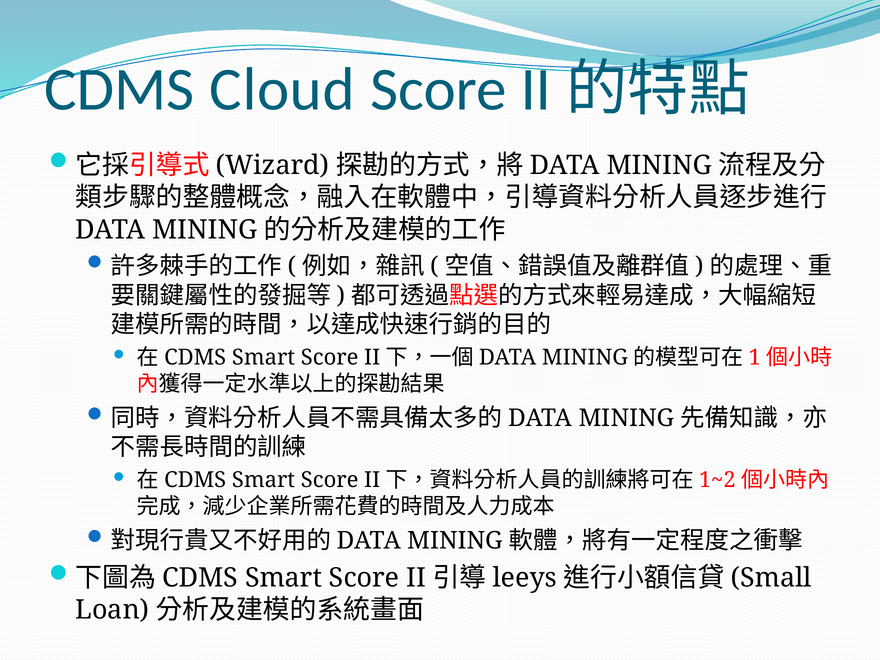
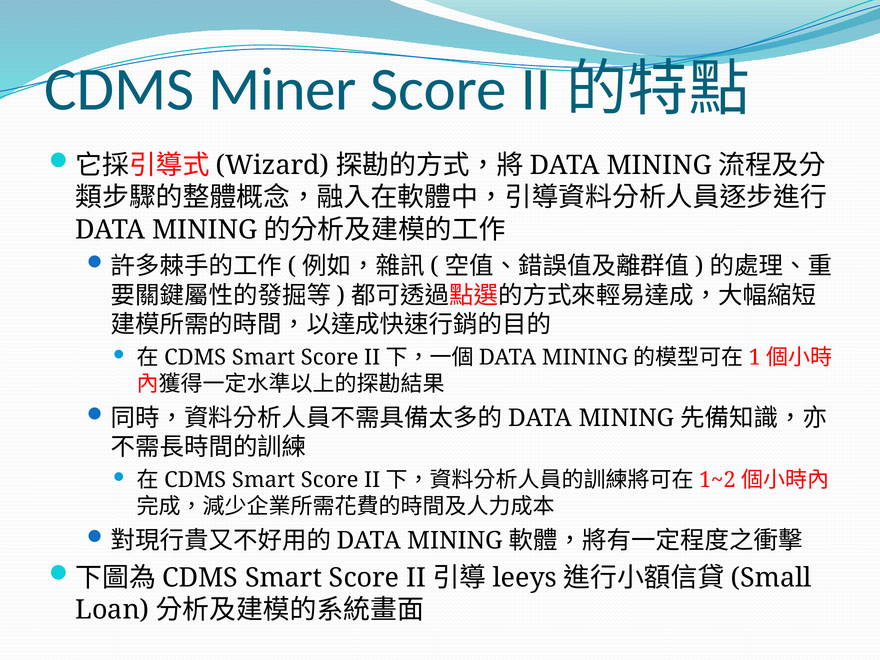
Cloud: Cloud -> Miner (283, 90)
